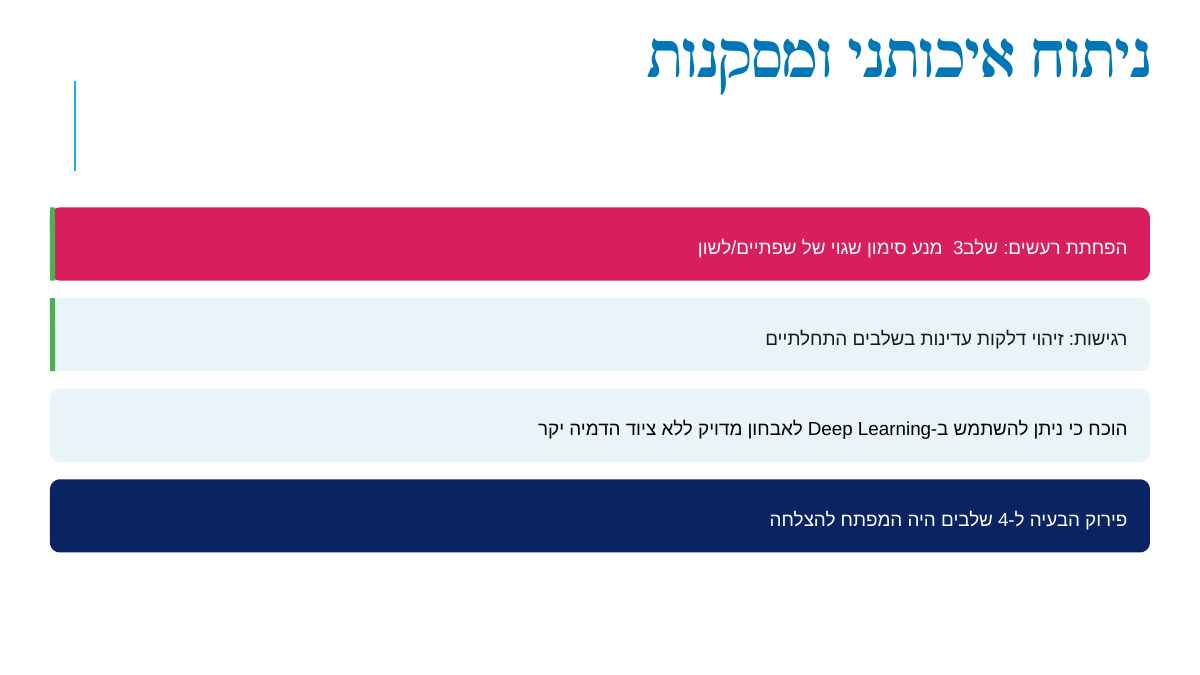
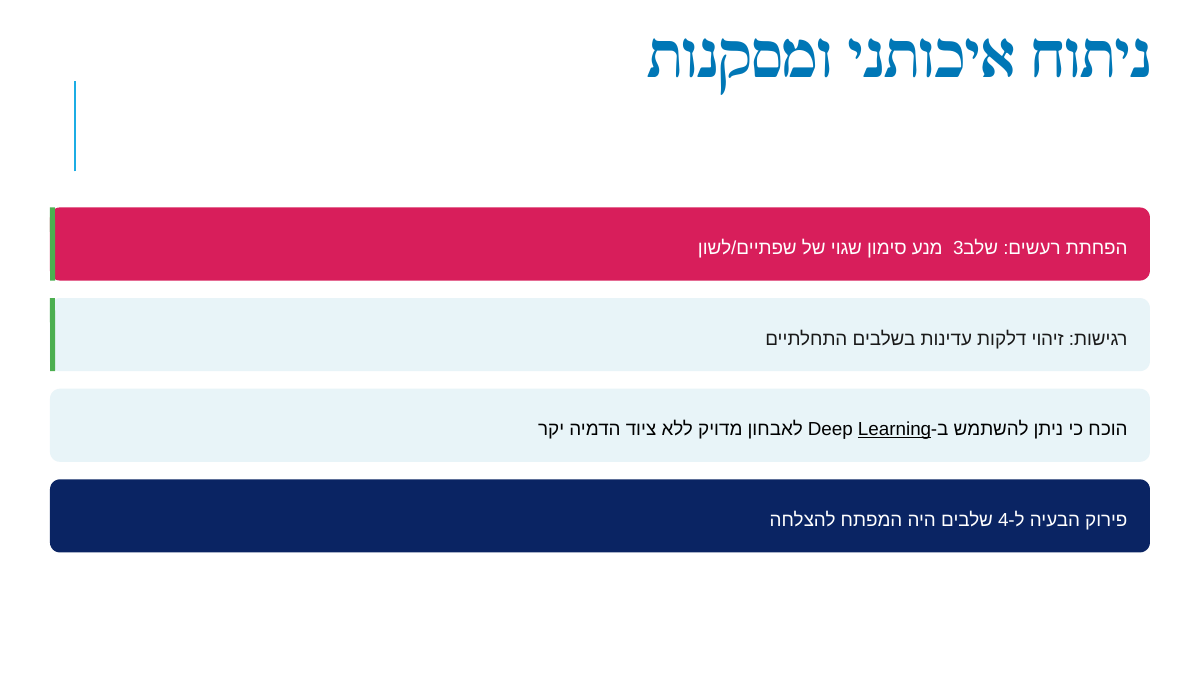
Learning underline: none -> present (895, 429)
